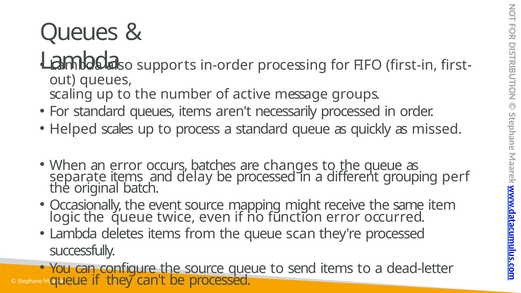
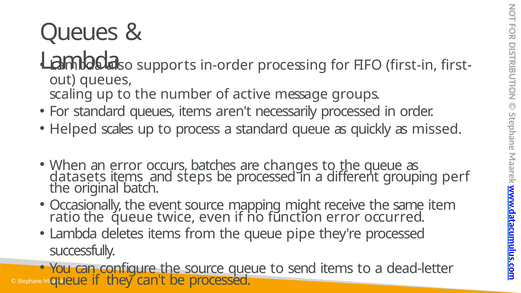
separate: separate -> datasets (78, 177)
delay: delay -> steps (195, 177)
logic: logic -> ratio (65, 217)
scan: scan -> pipe (301, 234)
